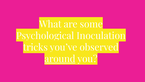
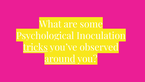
tricks underline: none -> present (35, 47)
